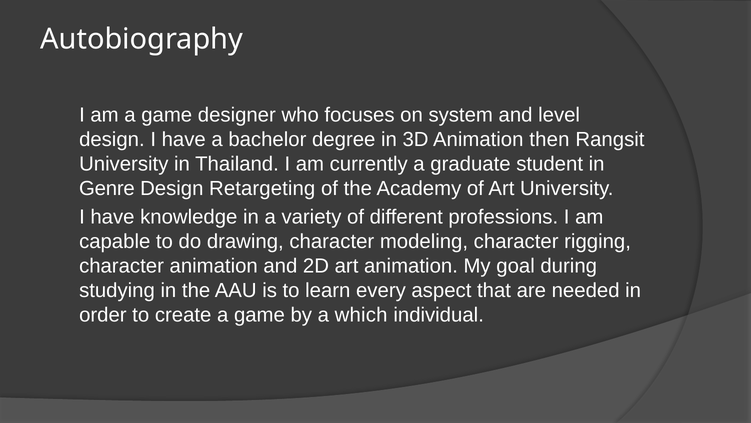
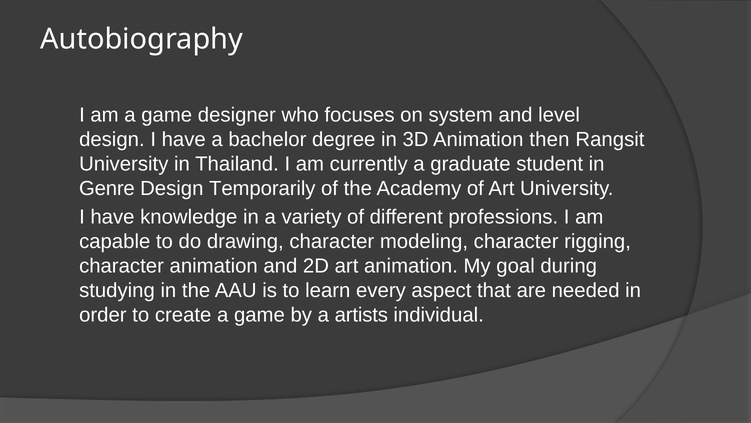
Retargeting: Retargeting -> Temporarily (262, 188)
which: which -> artists (361, 315)
